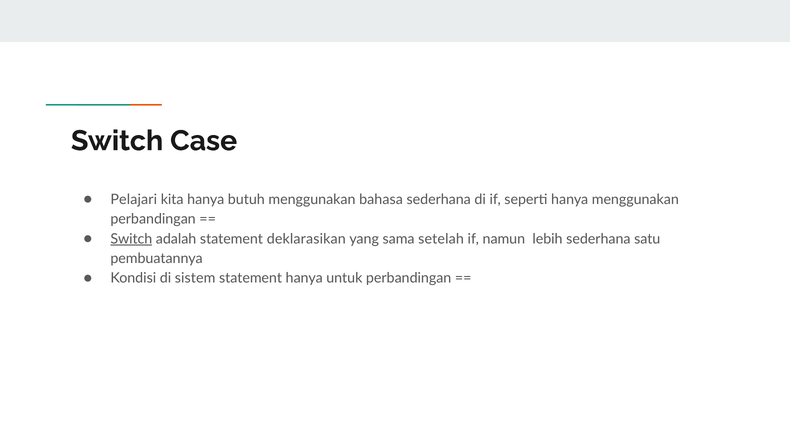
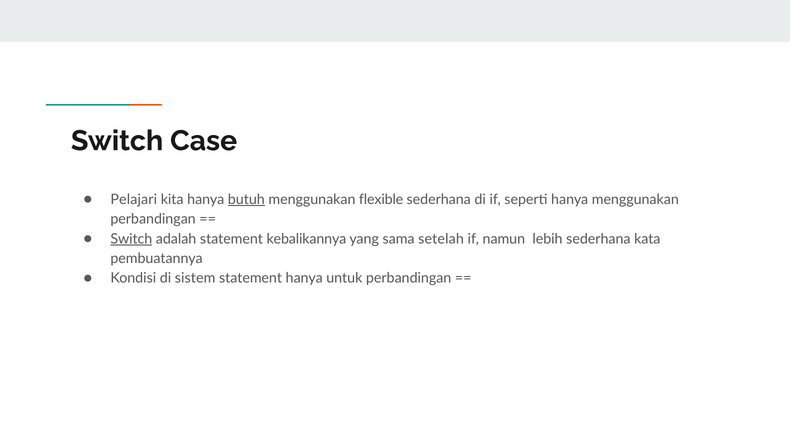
butuh underline: none -> present (246, 200)
bahasa: bahasa -> flexible (381, 200)
deklarasikan: deklarasikan -> kebalikannya (306, 239)
satu: satu -> kata (647, 239)
